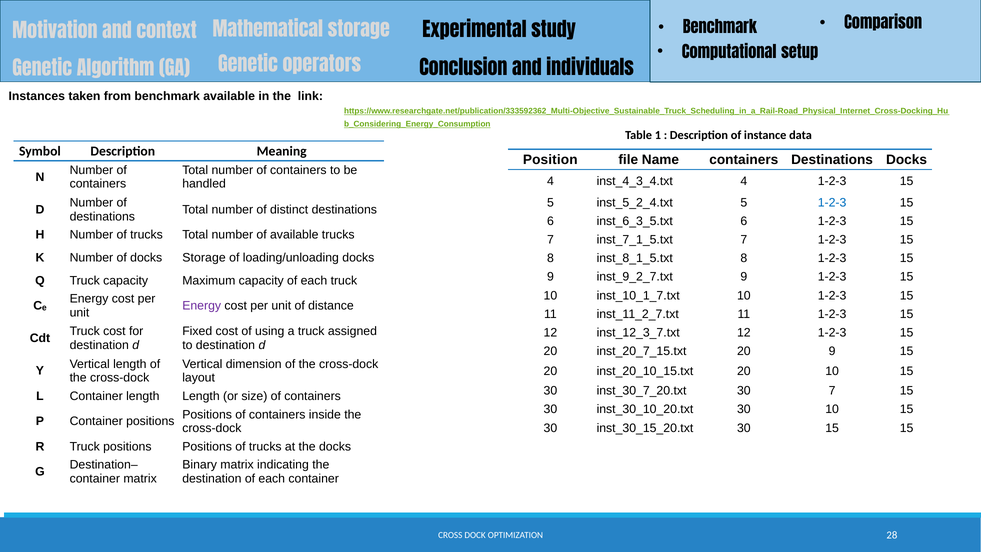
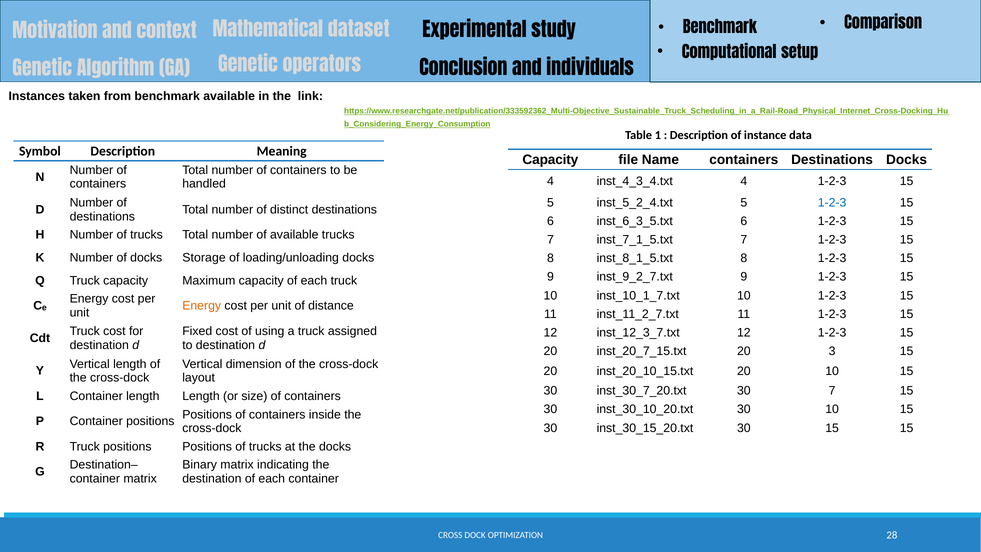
Mathematical storage: storage -> dataset (359, 30)
Position: Position -> Capacity (550, 159)
Energy colour: purple -> orange (202, 306)
20 9: 9 -> 3 (832, 351)
